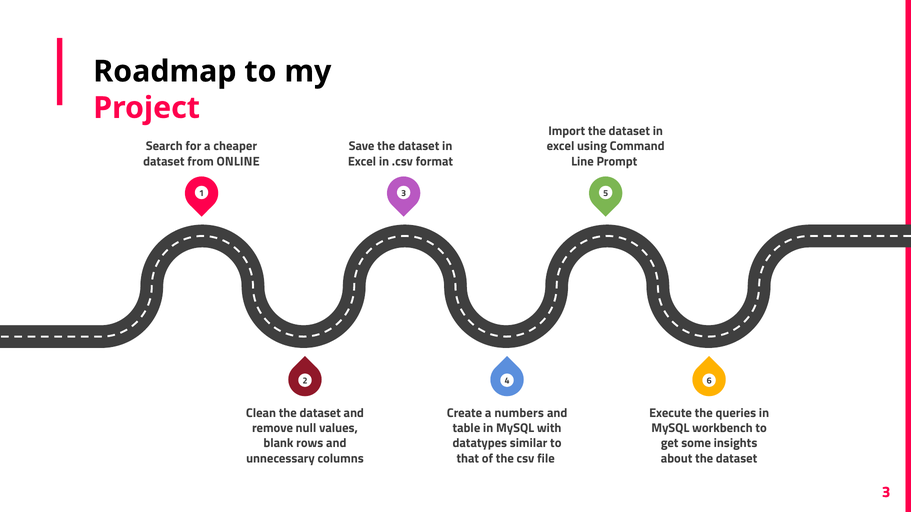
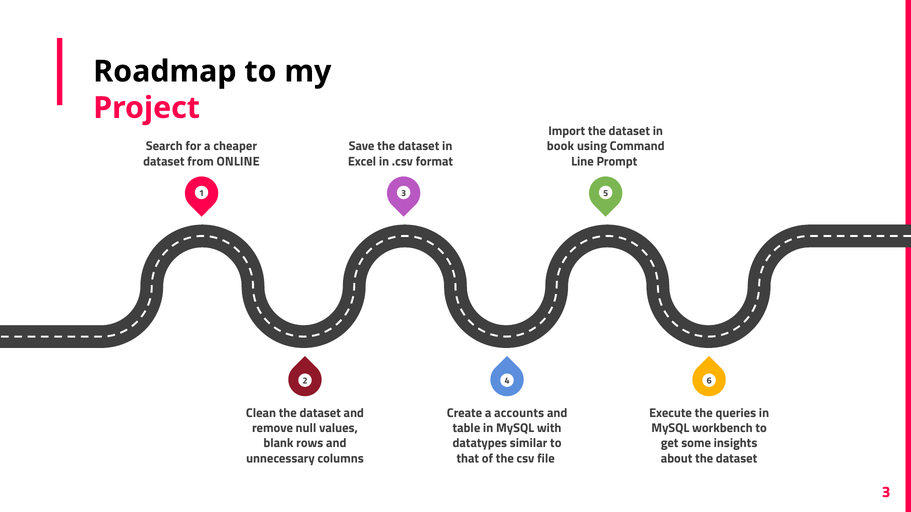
excel: excel -> book (560, 146)
numbers: numbers -> accounts (519, 413)
